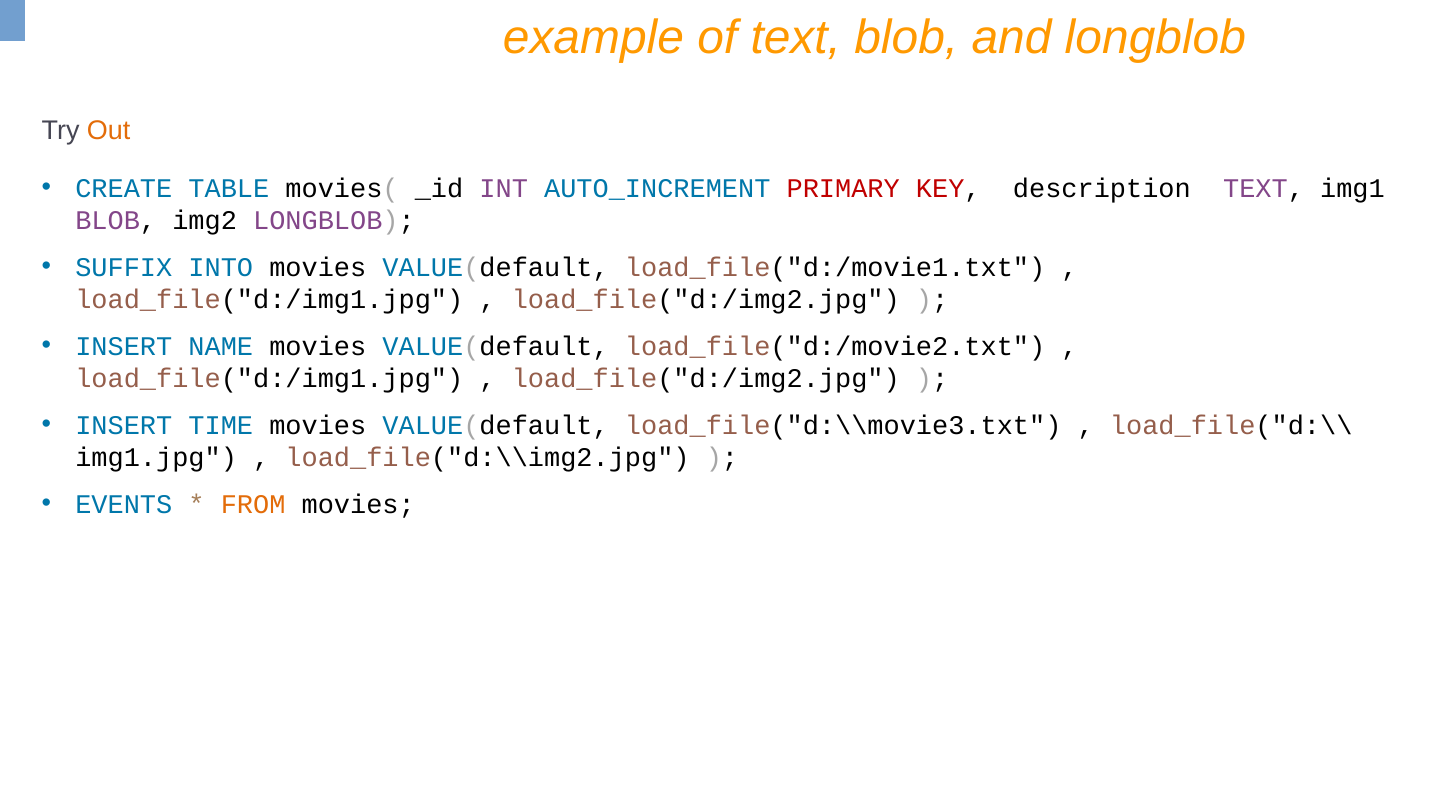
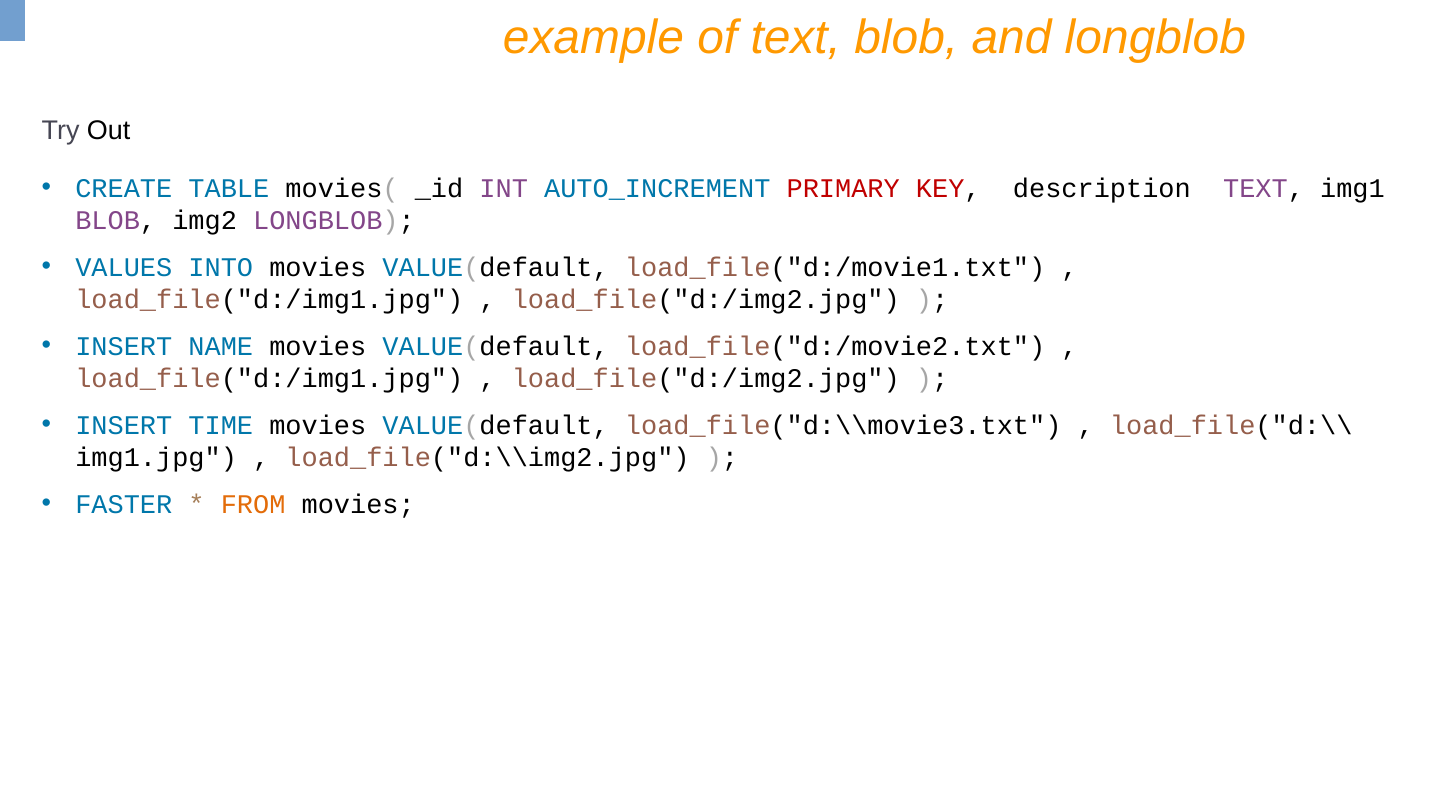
Out colour: orange -> black (109, 131)
SUFFIX: SUFFIX -> VALUES (124, 267)
EVENTS: EVENTS -> FASTER (124, 504)
